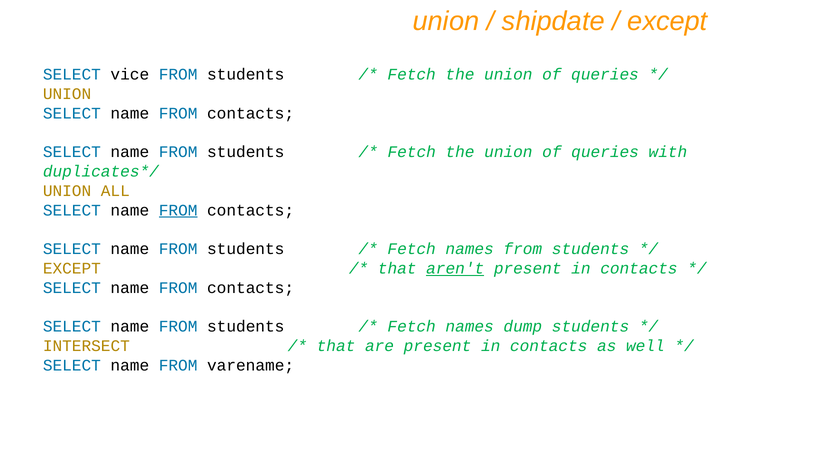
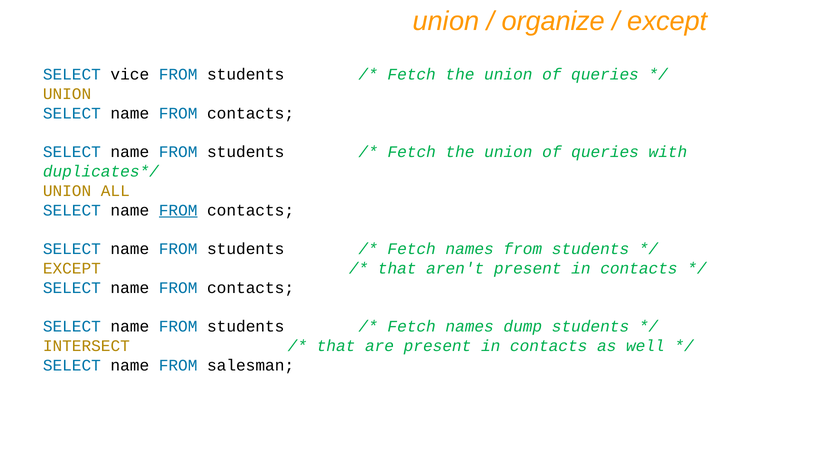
shipdate: shipdate -> organize (553, 21)
aren't underline: present -> none (455, 268)
varename: varename -> salesman (251, 365)
